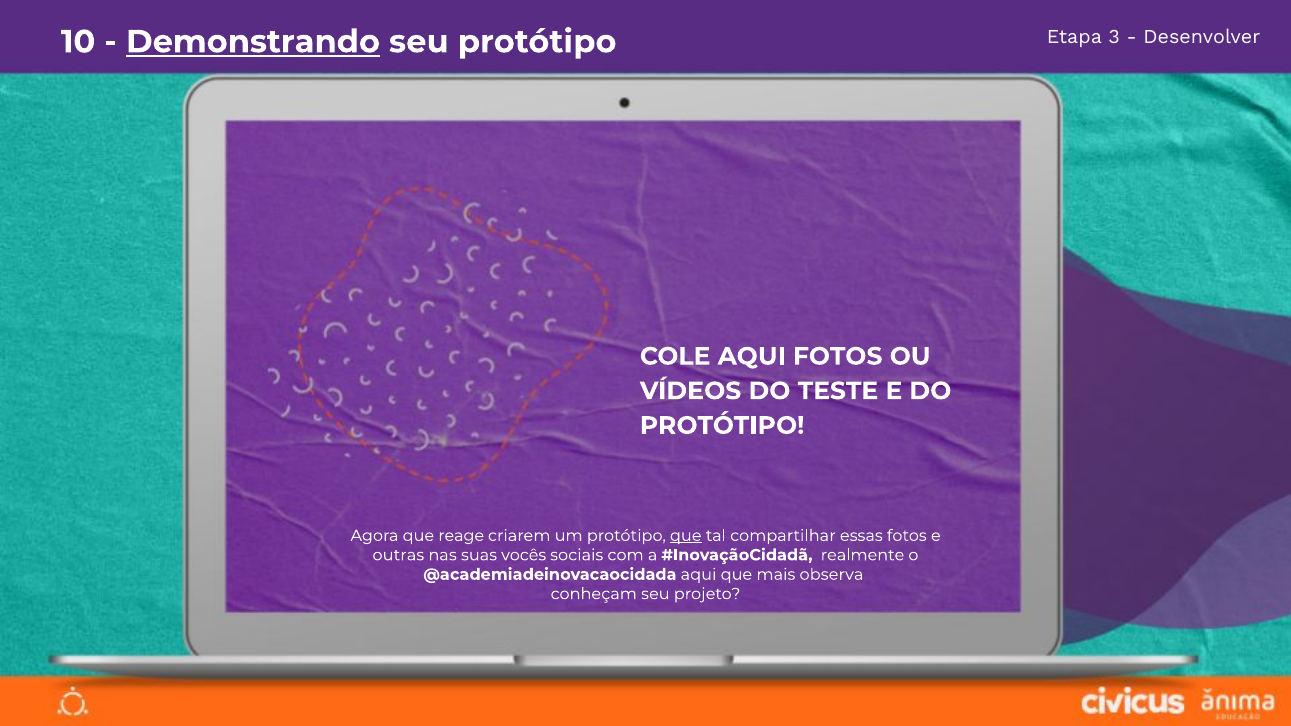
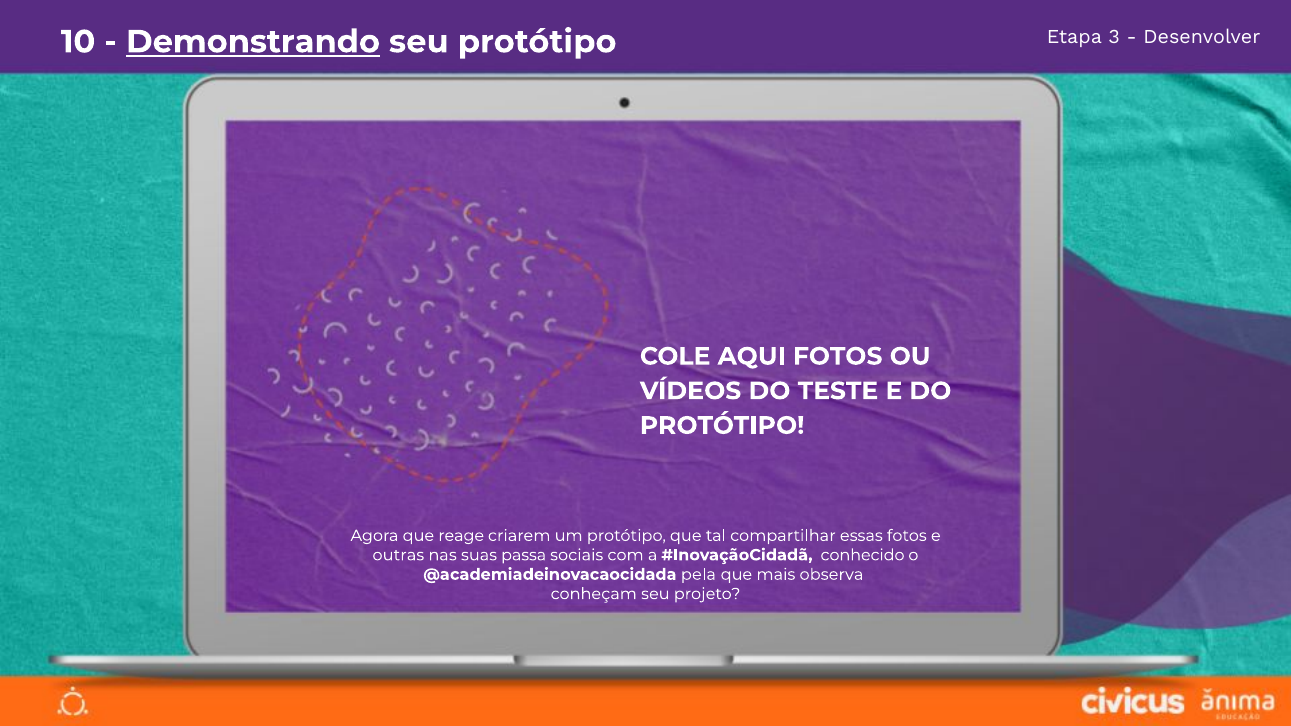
que underline: present -> none (686, 536)
vocês: vocês -> passa (524, 555)
realmente: realmente -> conhecido (863, 555)
@academiadeinovacaocidada aqui: aqui -> pela (698, 575)
